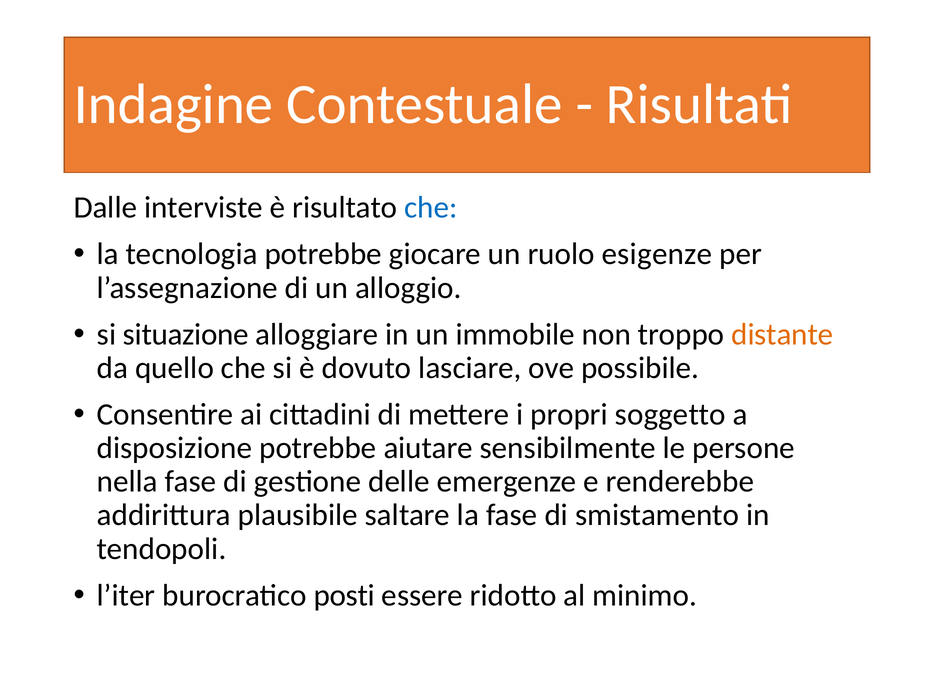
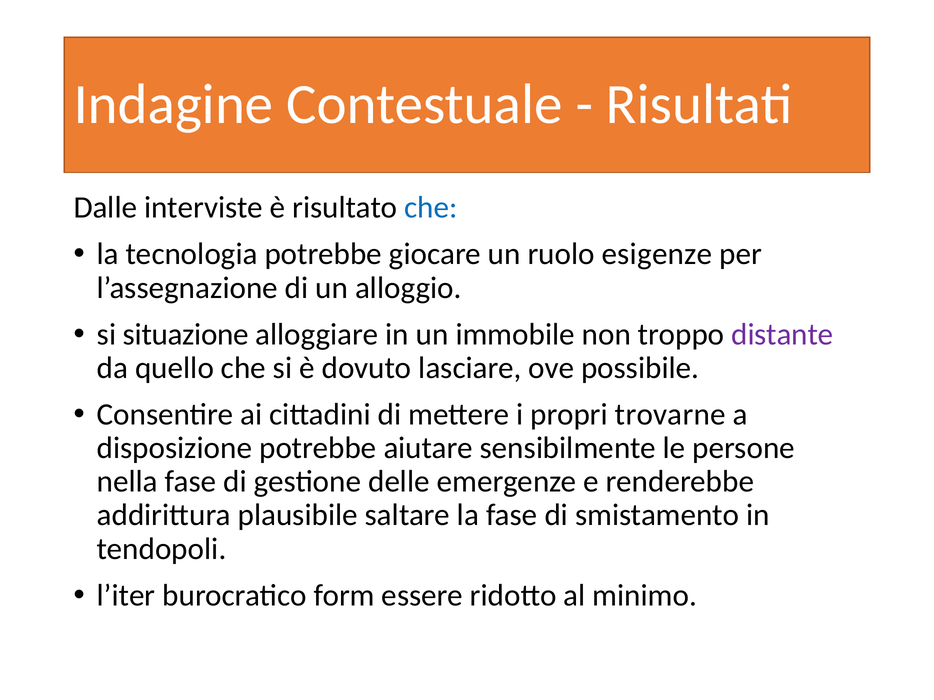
distante colour: orange -> purple (782, 335)
soggetto: soggetto -> trovarne (670, 415)
posti: posti -> form (344, 596)
